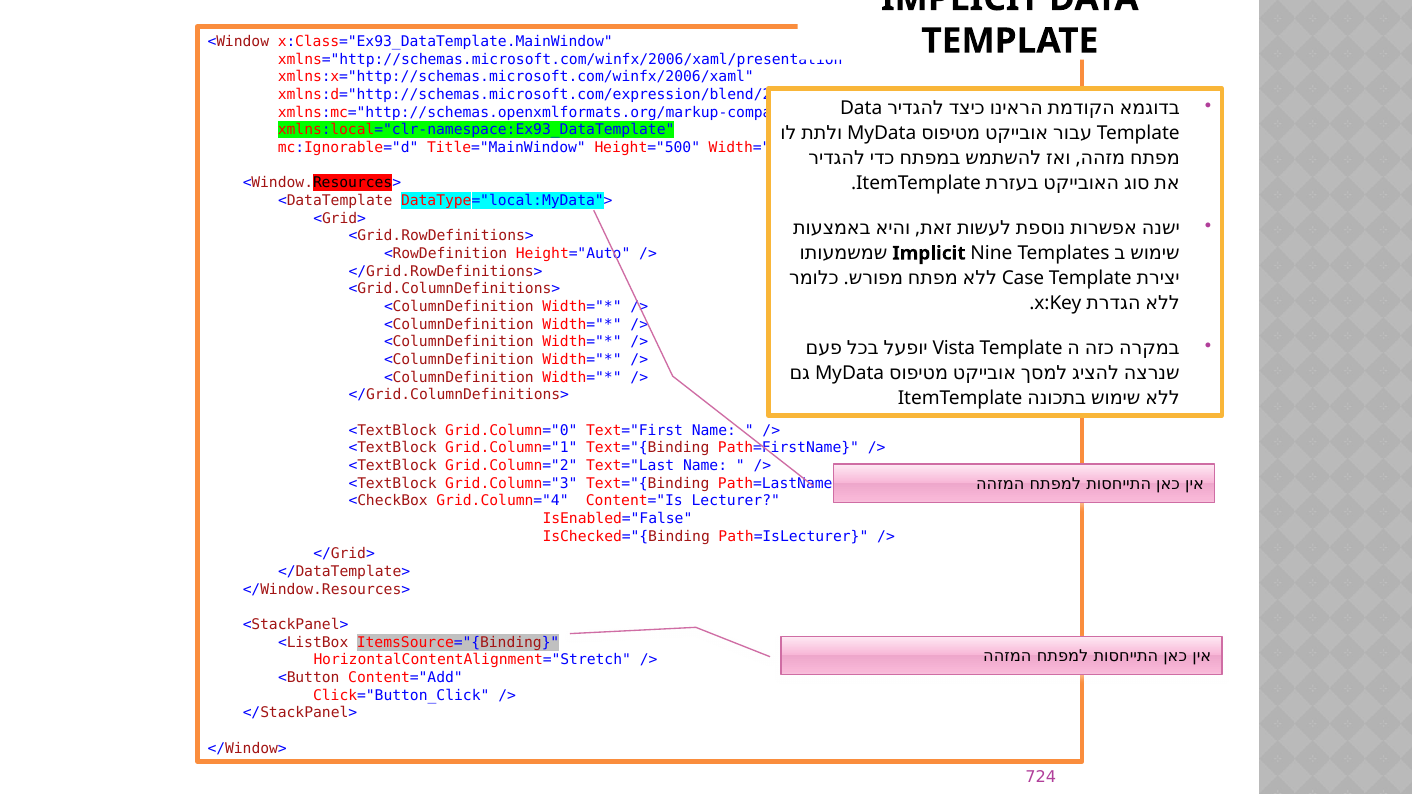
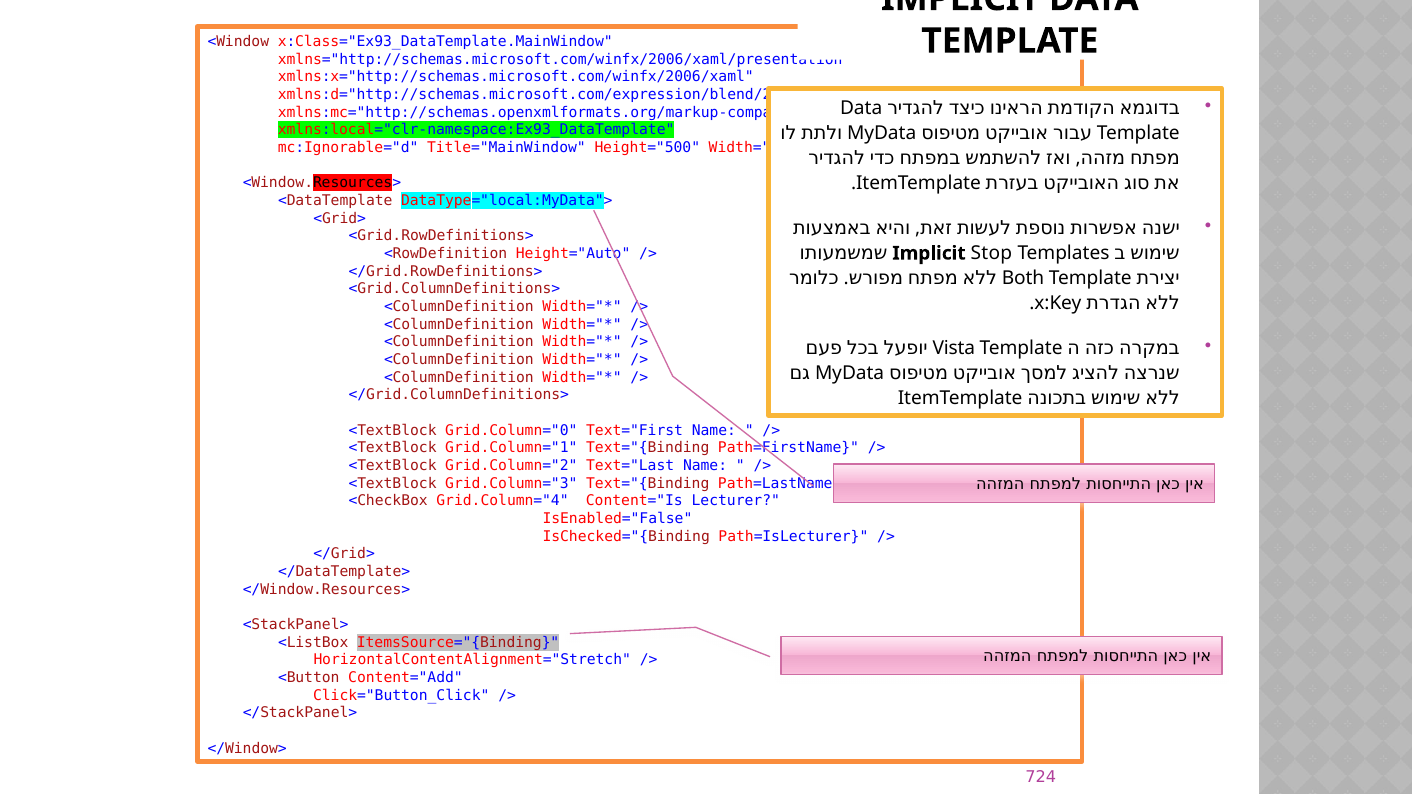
Nine: Nine -> Stop (991, 253)
Case: Case -> Both (1023, 278)
